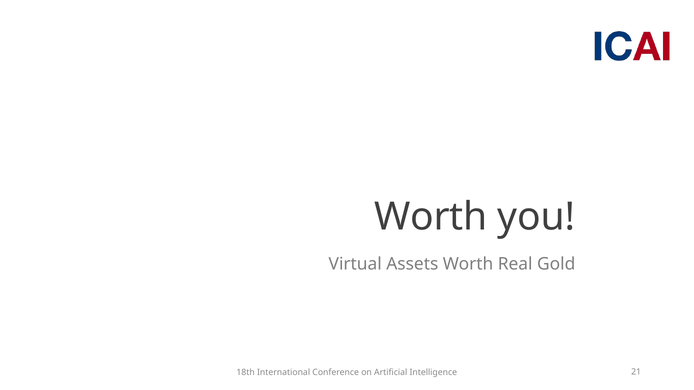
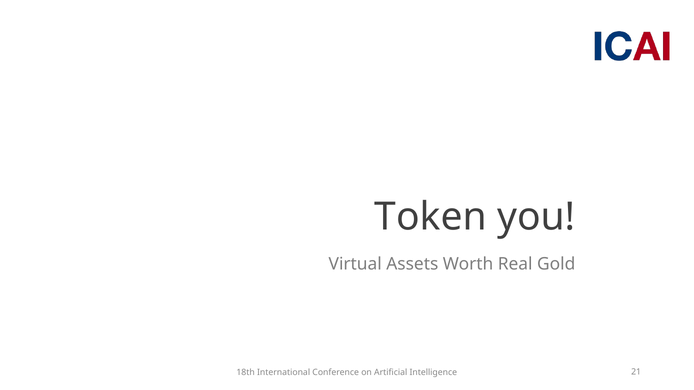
Worth: Worth -> Token (431, 217)
